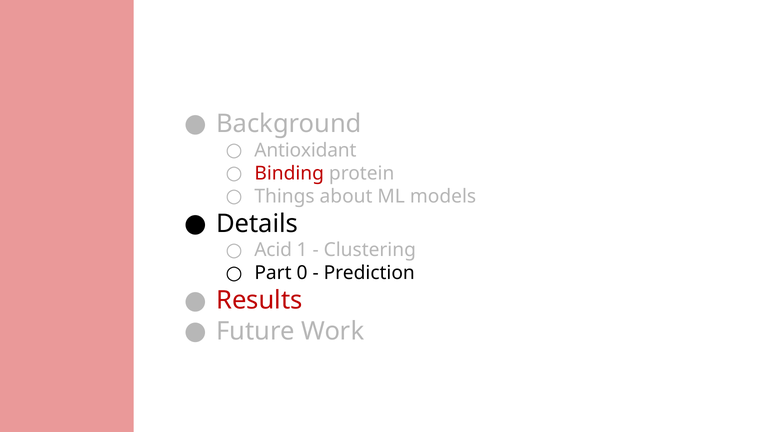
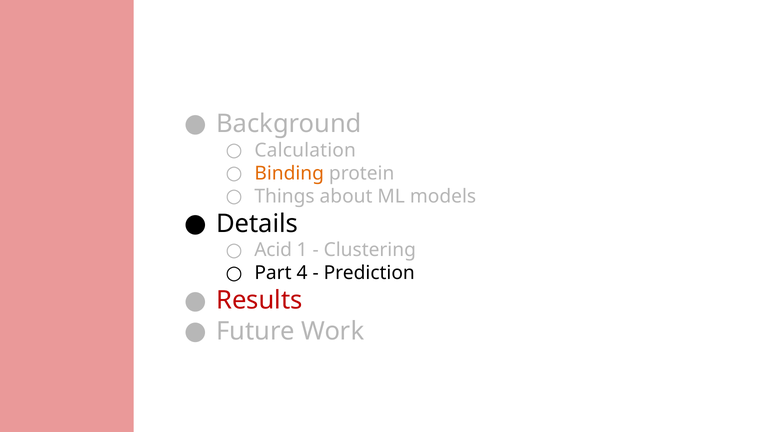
Antioxidant: Antioxidant -> Calculation (305, 150)
Binding colour: red -> orange (289, 173)
0: 0 -> 4 (302, 273)
